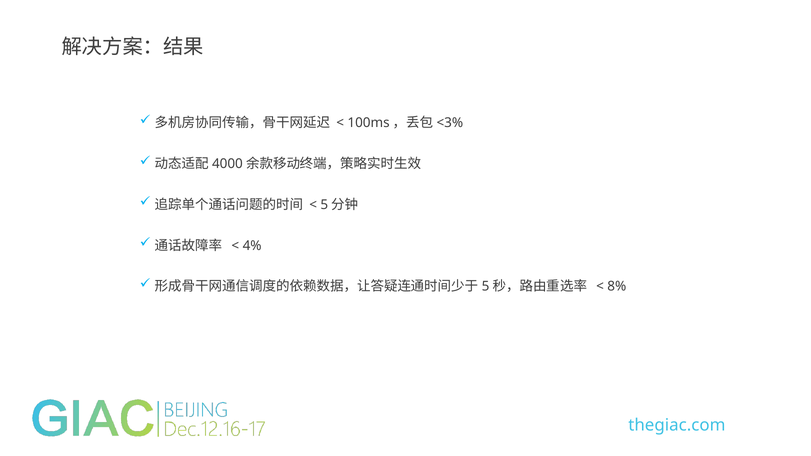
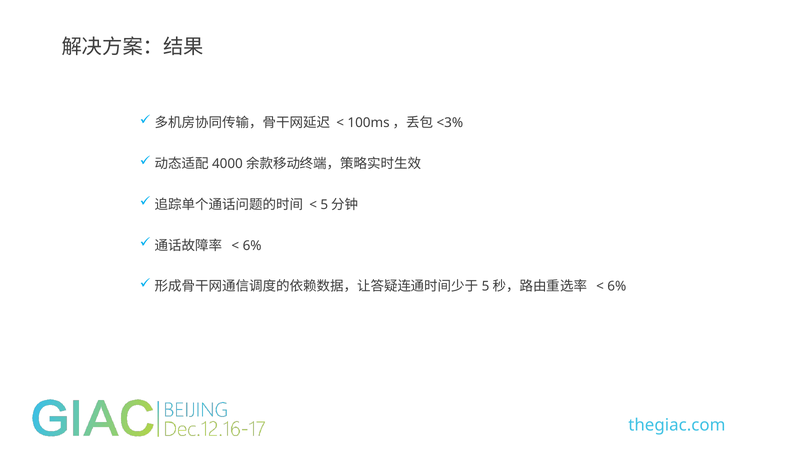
4%: 4% -> 6% (252, 246)
8%: 8% -> 6% (617, 287)
